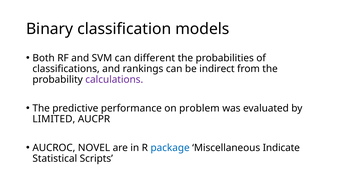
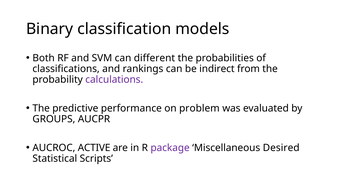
LIMITED: LIMITED -> GROUPS (54, 119)
NOVEL: NOVEL -> ACTIVE (94, 147)
package colour: blue -> purple (170, 147)
Indicate: Indicate -> Desired (281, 147)
